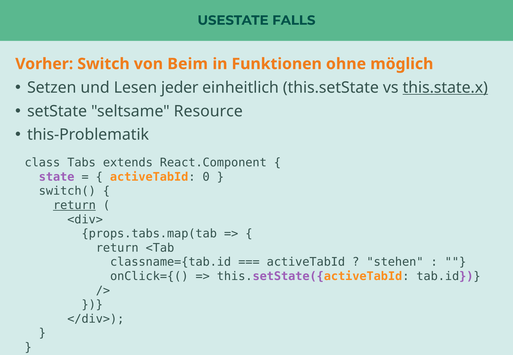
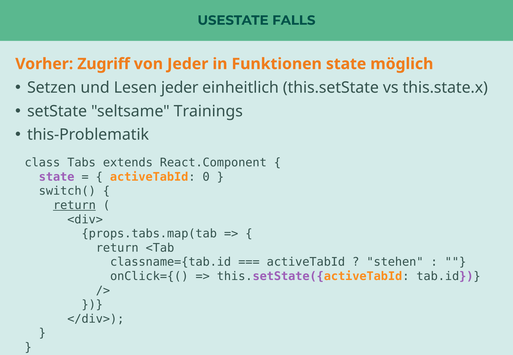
Switch: Switch -> Zugriff (104, 64)
von Beim: Beim -> Jeder (188, 64)
Funktionen ohne: ohne -> state (346, 64)
this.state.x underline: present -> none (445, 88)
Resource: Resource -> Trainings (208, 111)
